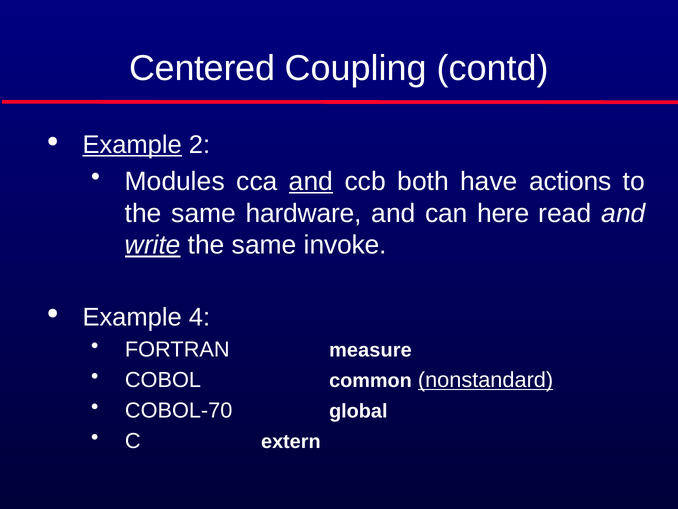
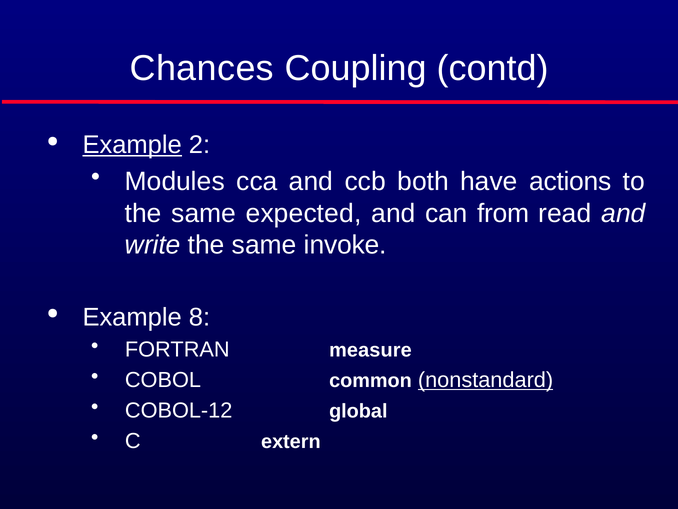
Centered: Centered -> Chances (202, 68)
and underline: present -> none (311, 181)
hardware: hardware -> expected (304, 213)
here: here -> from (503, 213)
write underline: present -> none (153, 245)
4: 4 -> 8 (199, 317)
COBOL-70: COBOL-70 -> COBOL-12 (179, 410)
